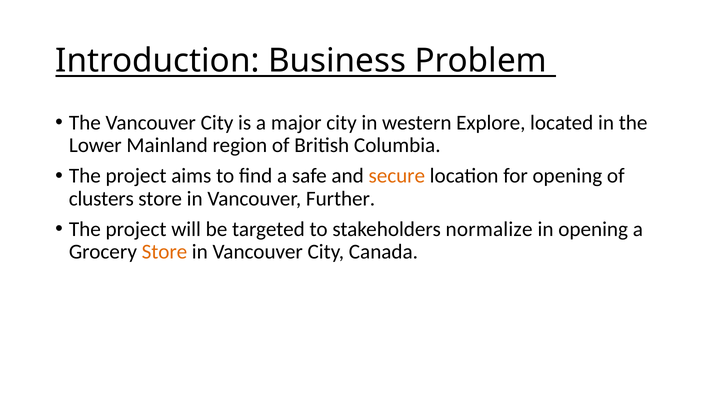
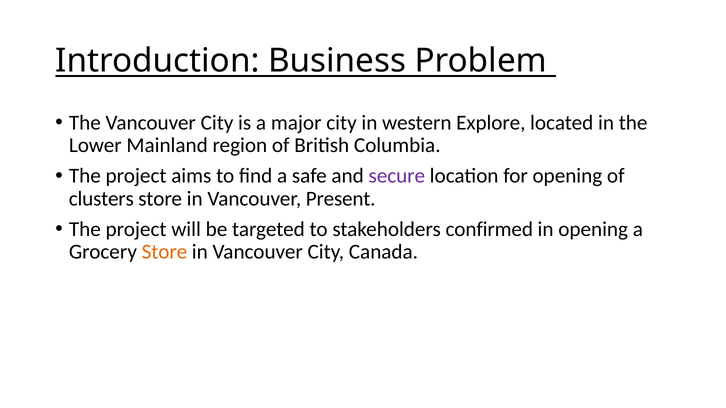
secure colour: orange -> purple (397, 176)
Further: Further -> Present (341, 199)
normalize: normalize -> confirmed (489, 229)
